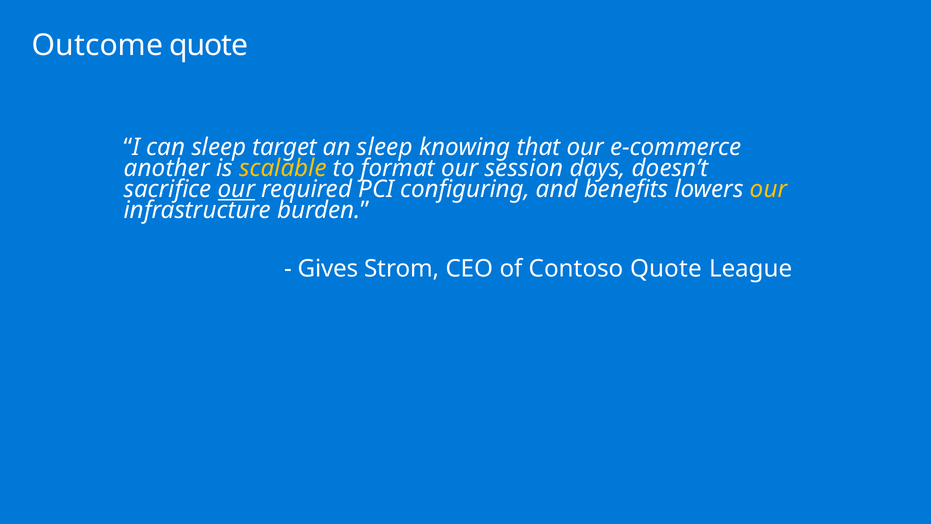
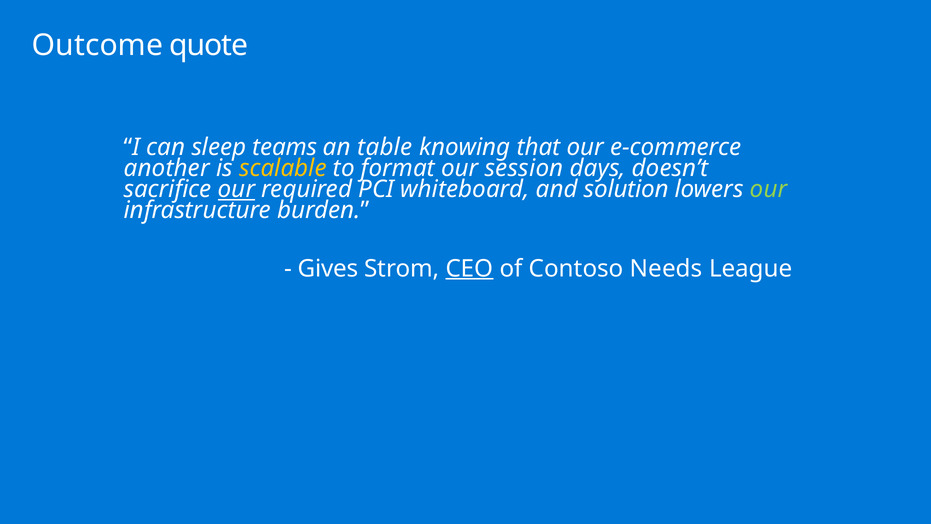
target: target -> teams (285, 147)
an sleep: sleep -> table (385, 147)
configuring: configuring -> whiteboard (465, 189)
benefits: benefits -> solution (626, 189)
our colour: yellow -> light green (769, 189)
CEO underline: none -> present (470, 268)
Contoso Quote: Quote -> Needs (666, 268)
